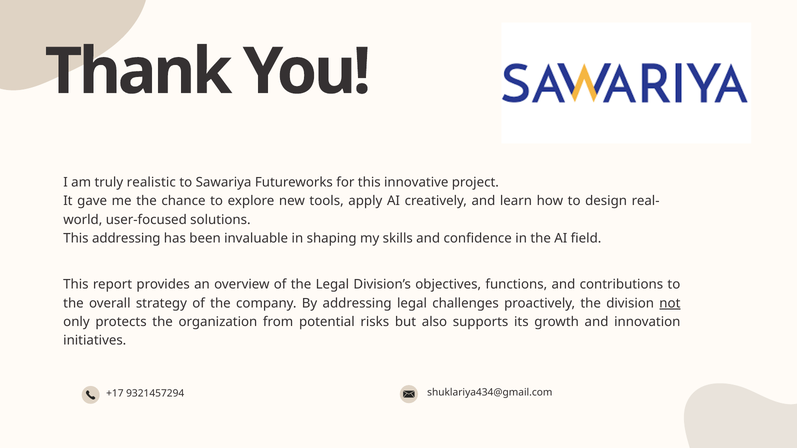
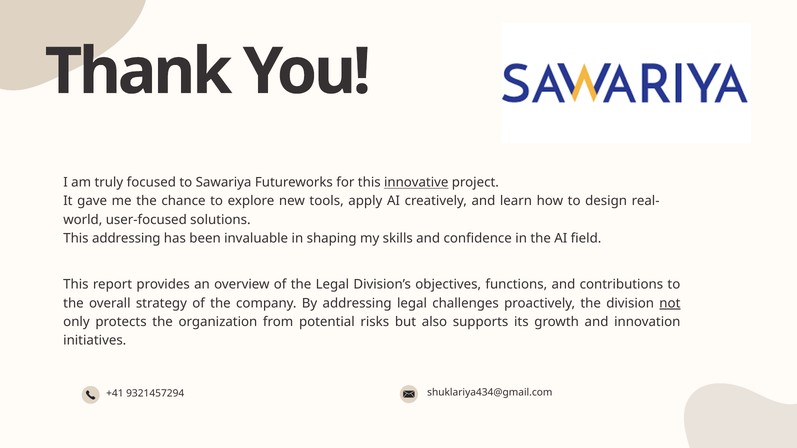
realistic: realistic -> focused (151, 183)
innovative underline: none -> present (416, 183)
+17: +17 -> +41 (115, 394)
